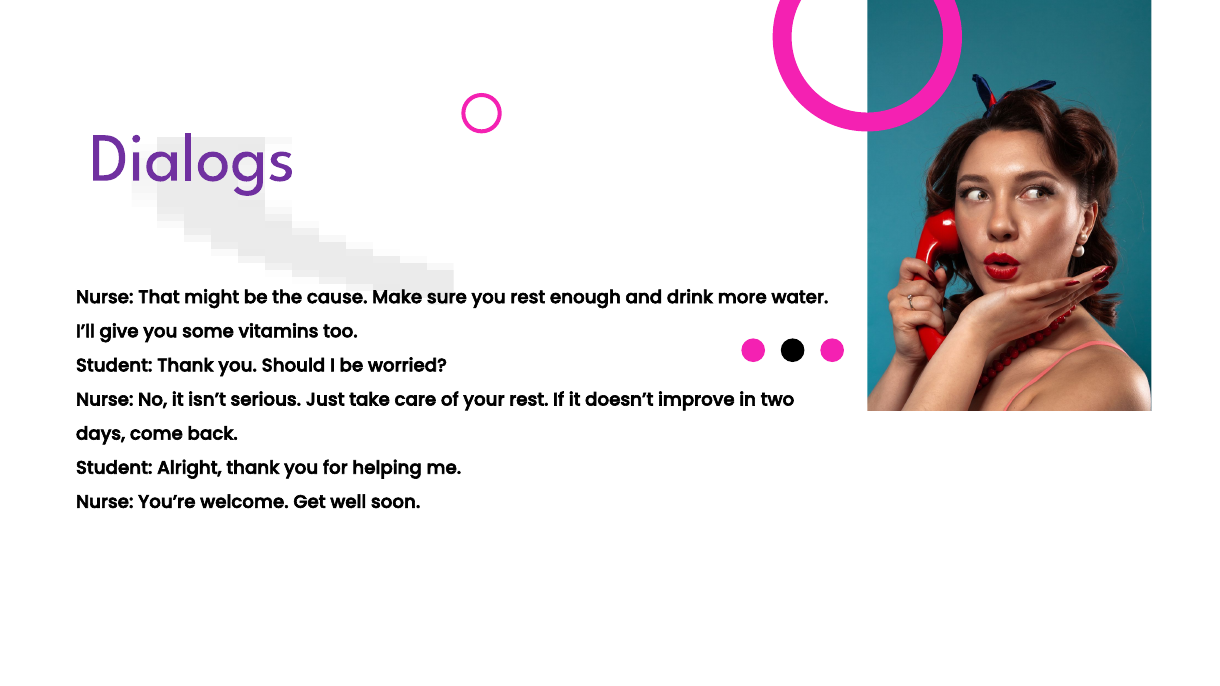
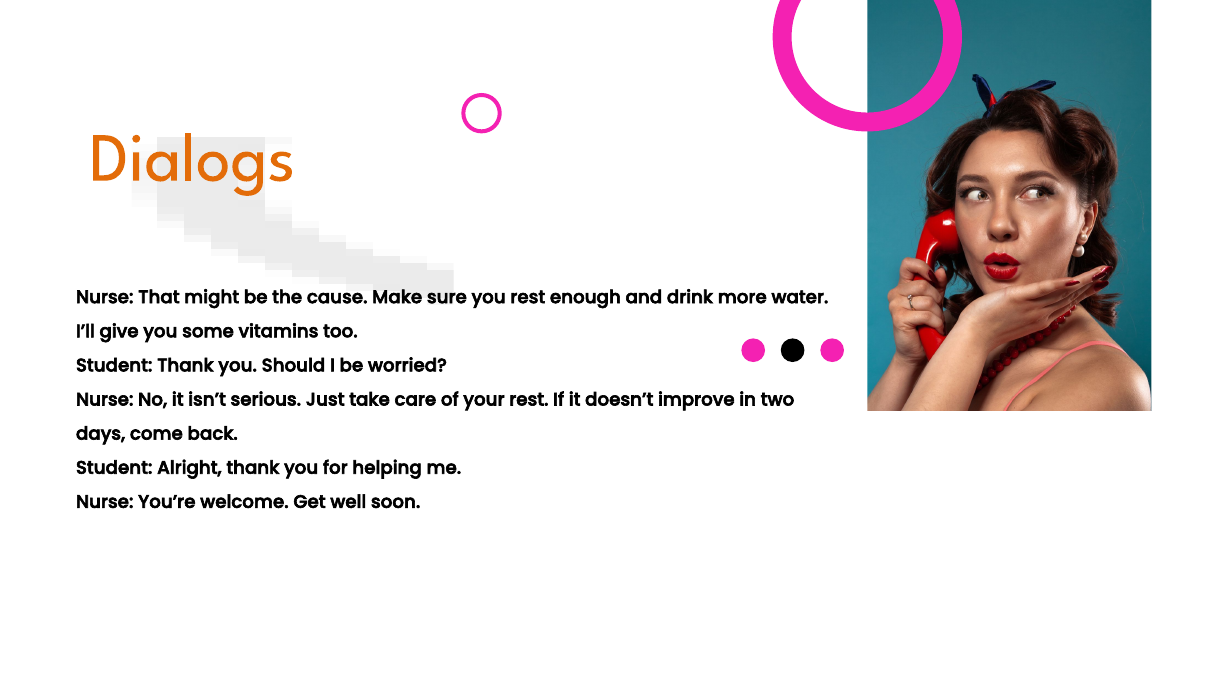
Dialogs colour: purple -> orange (192, 158)
